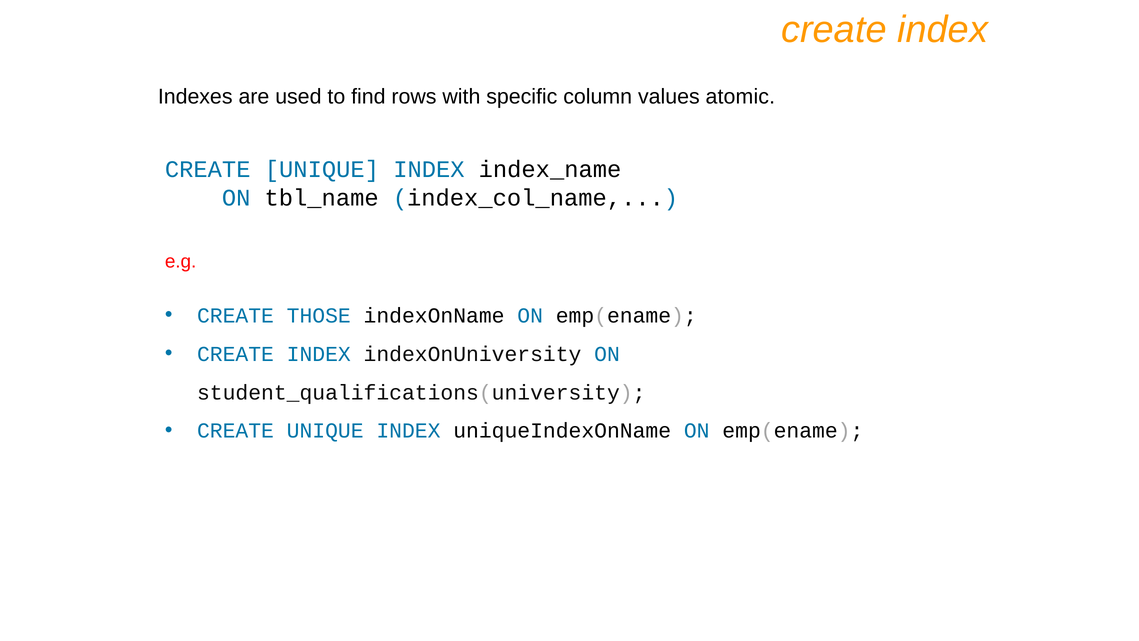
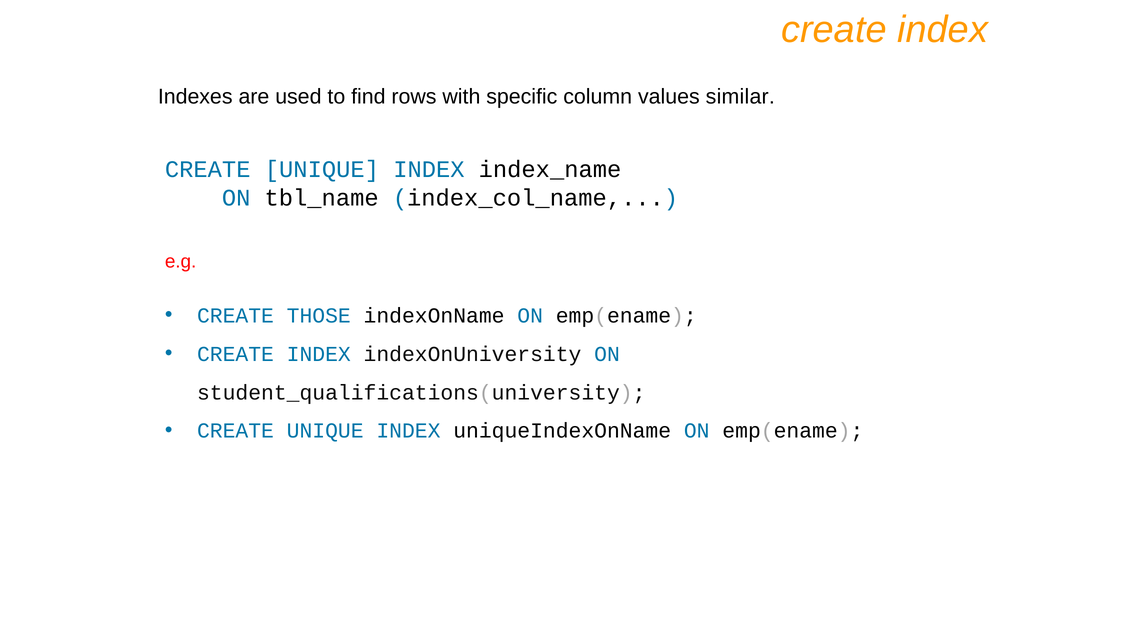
atomic: atomic -> similar (740, 97)
